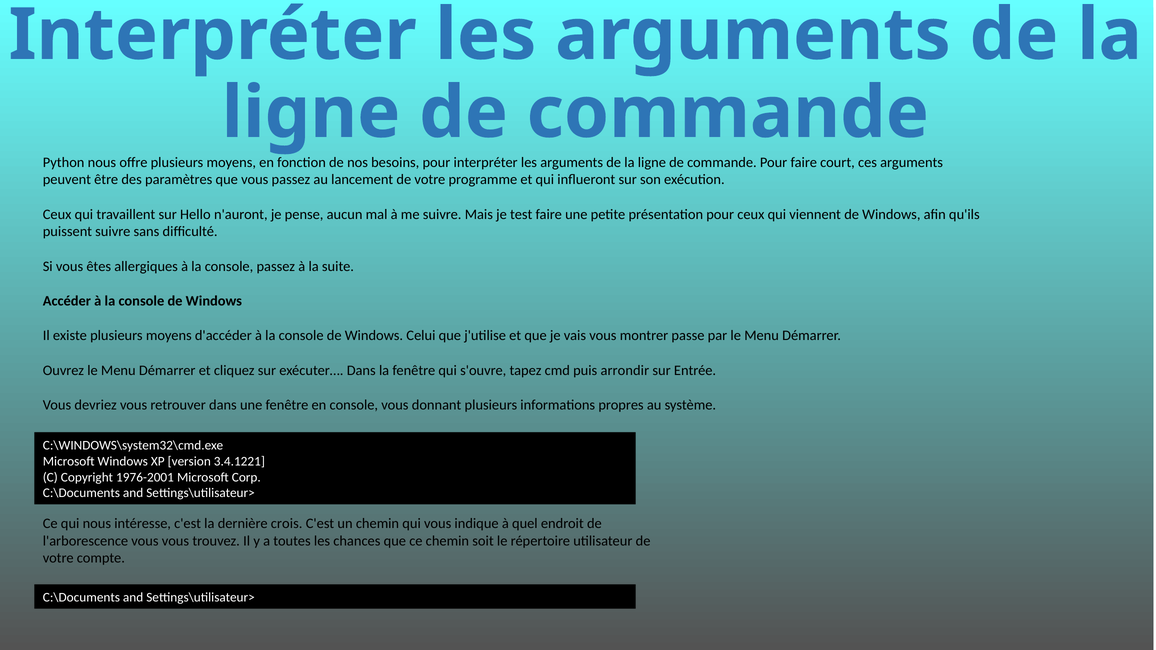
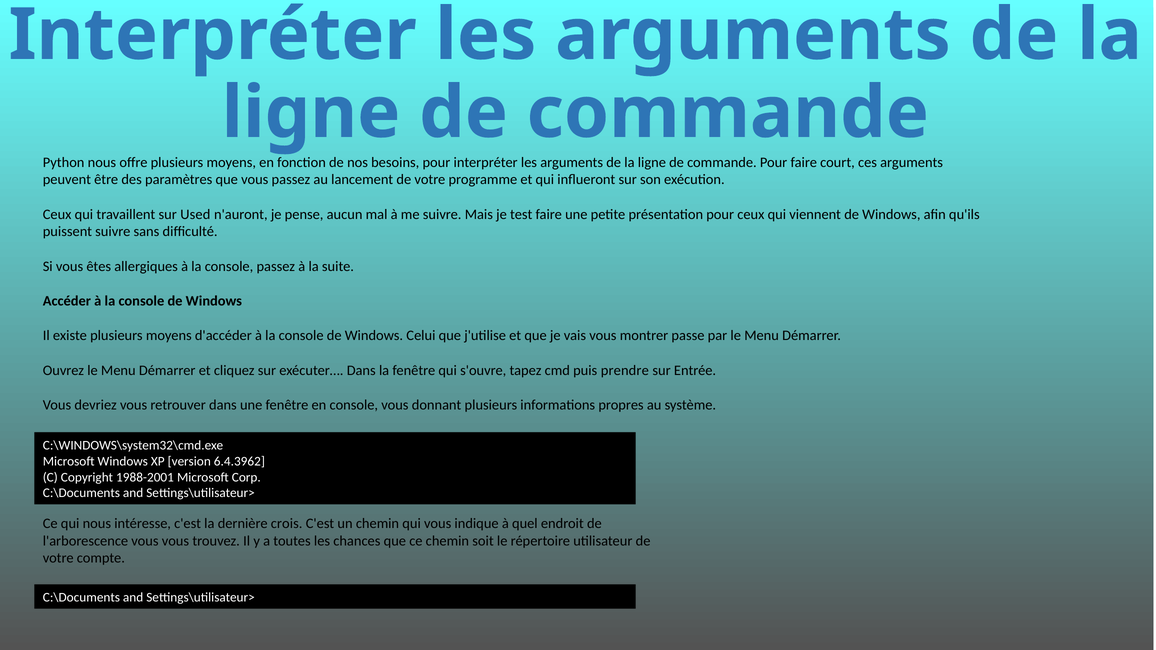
Hello: Hello -> Used (195, 214)
arrondir: arrondir -> prendre (625, 370)
3.4.1221: 3.4.1221 -> 6.4.3962 (239, 461)
1976-2001: 1976-2001 -> 1988-2001 (145, 477)
